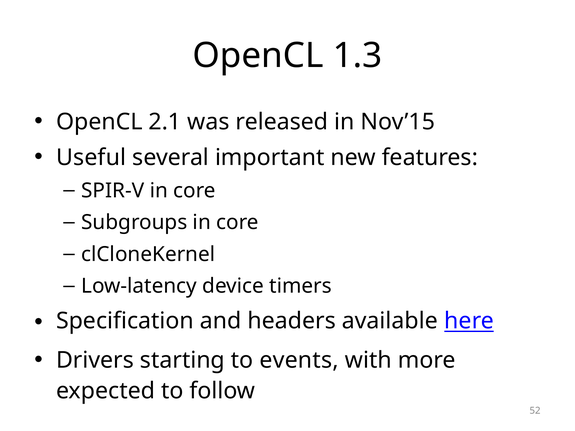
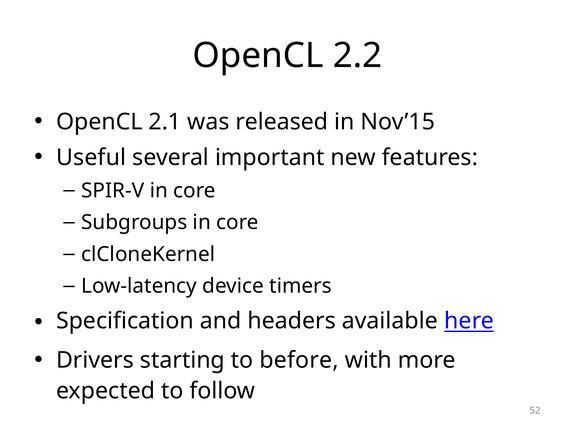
1.3: 1.3 -> 2.2 (357, 56)
events: events -> before (299, 361)
